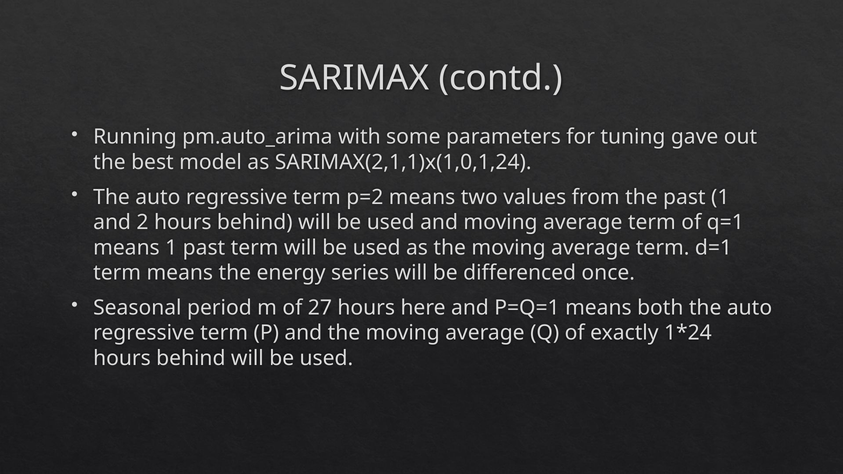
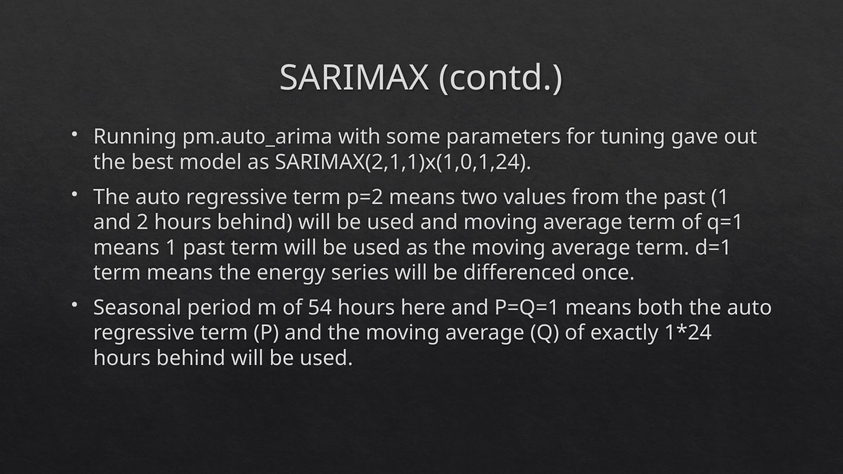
27: 27 -> 54 (320, 308)
